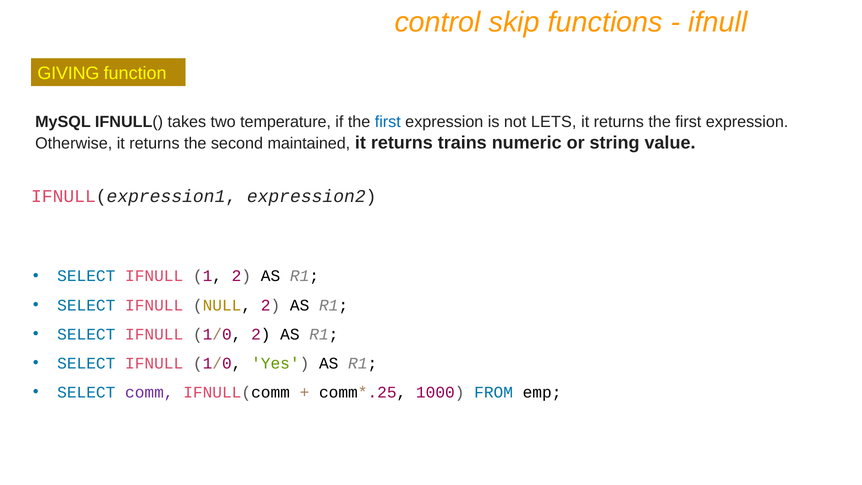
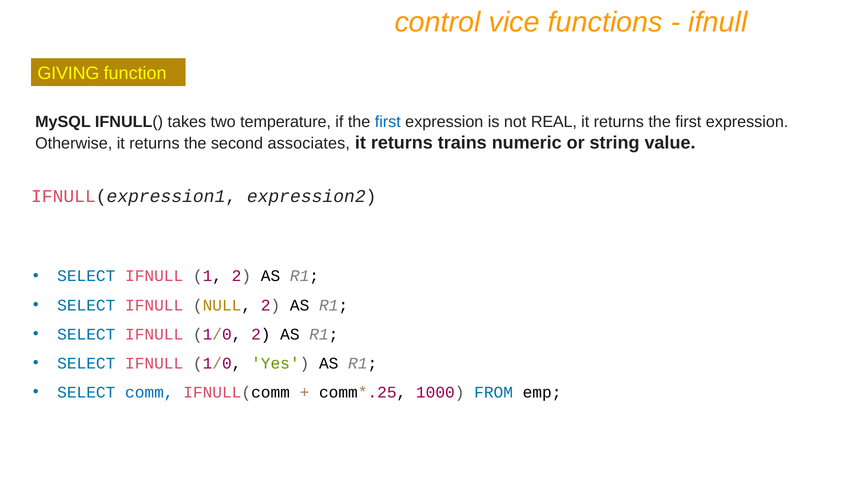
skip: skip -> vice (514, 22)
LETS: LETS -> REAL (554, 122)
maintained: maintained -> associates (309, 143)
comm colour: purple -> blue (149, 392)
